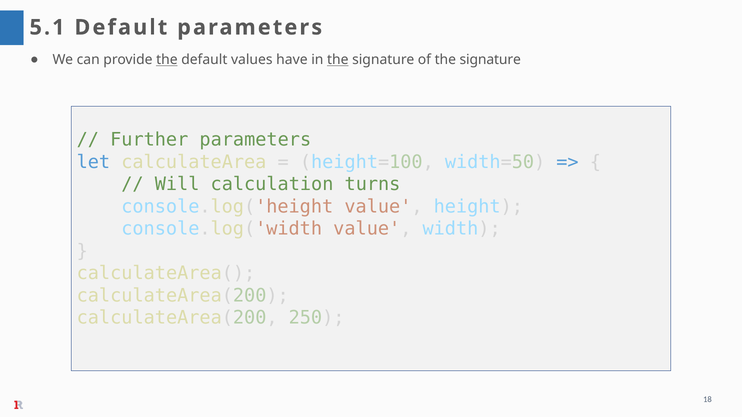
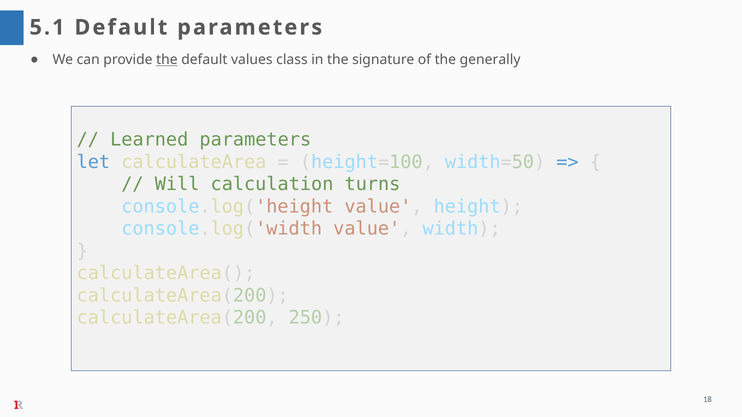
have: have -> class (292, 60)
the underline: present -> none (338, 60)
of the signature: signature -> generally (490, 60)
Further: Further -> Learned (149, 140)
